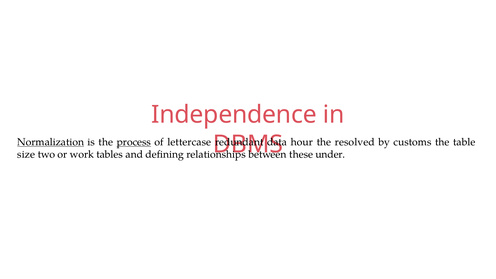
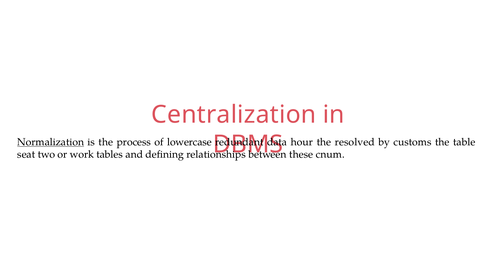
Independence: Independence -> Centralization (234, 115)
process underline: present -> none (134, 142)
lettercase: lettercase -> lowercase (189, 142)
size: size -> seat (26, 154)
under: under -> cnum (330, 154)
